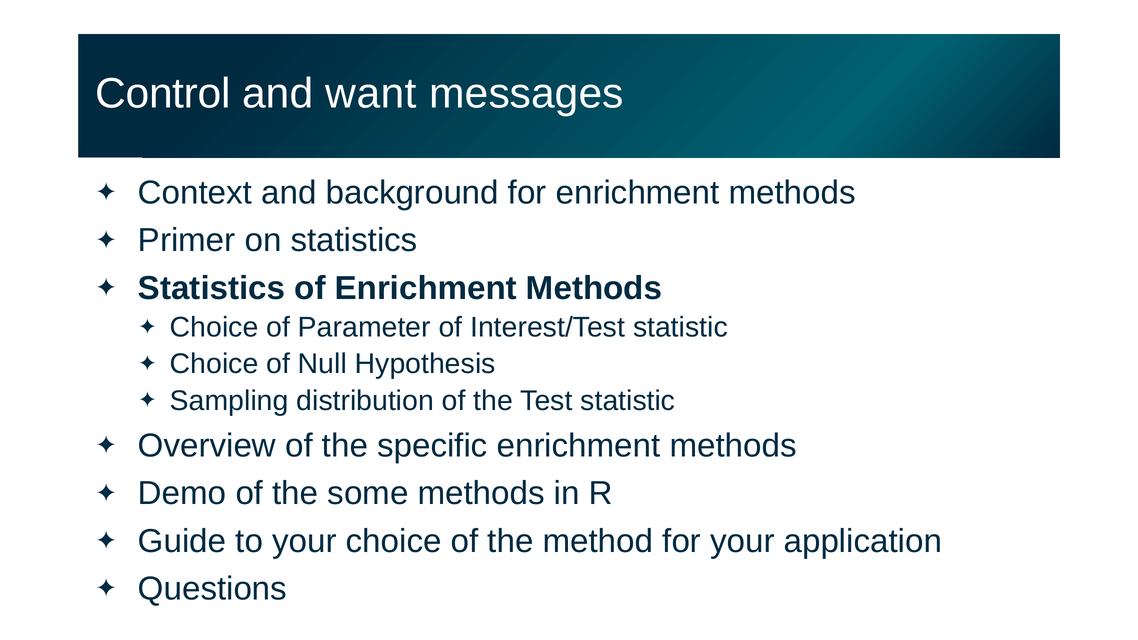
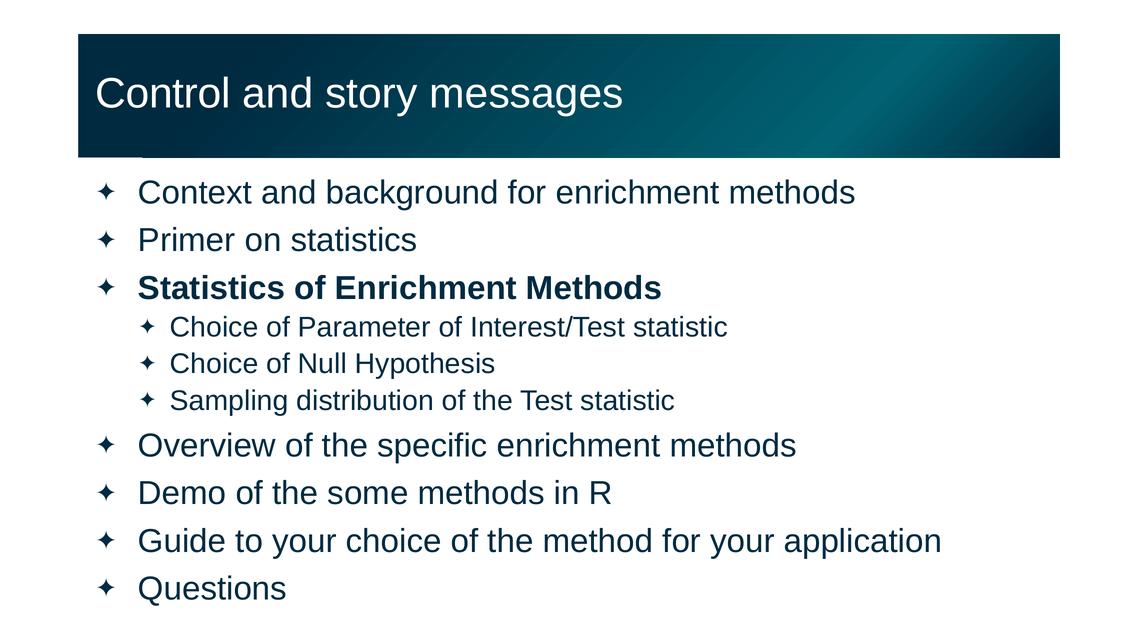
want: want -> story (371, 94)
